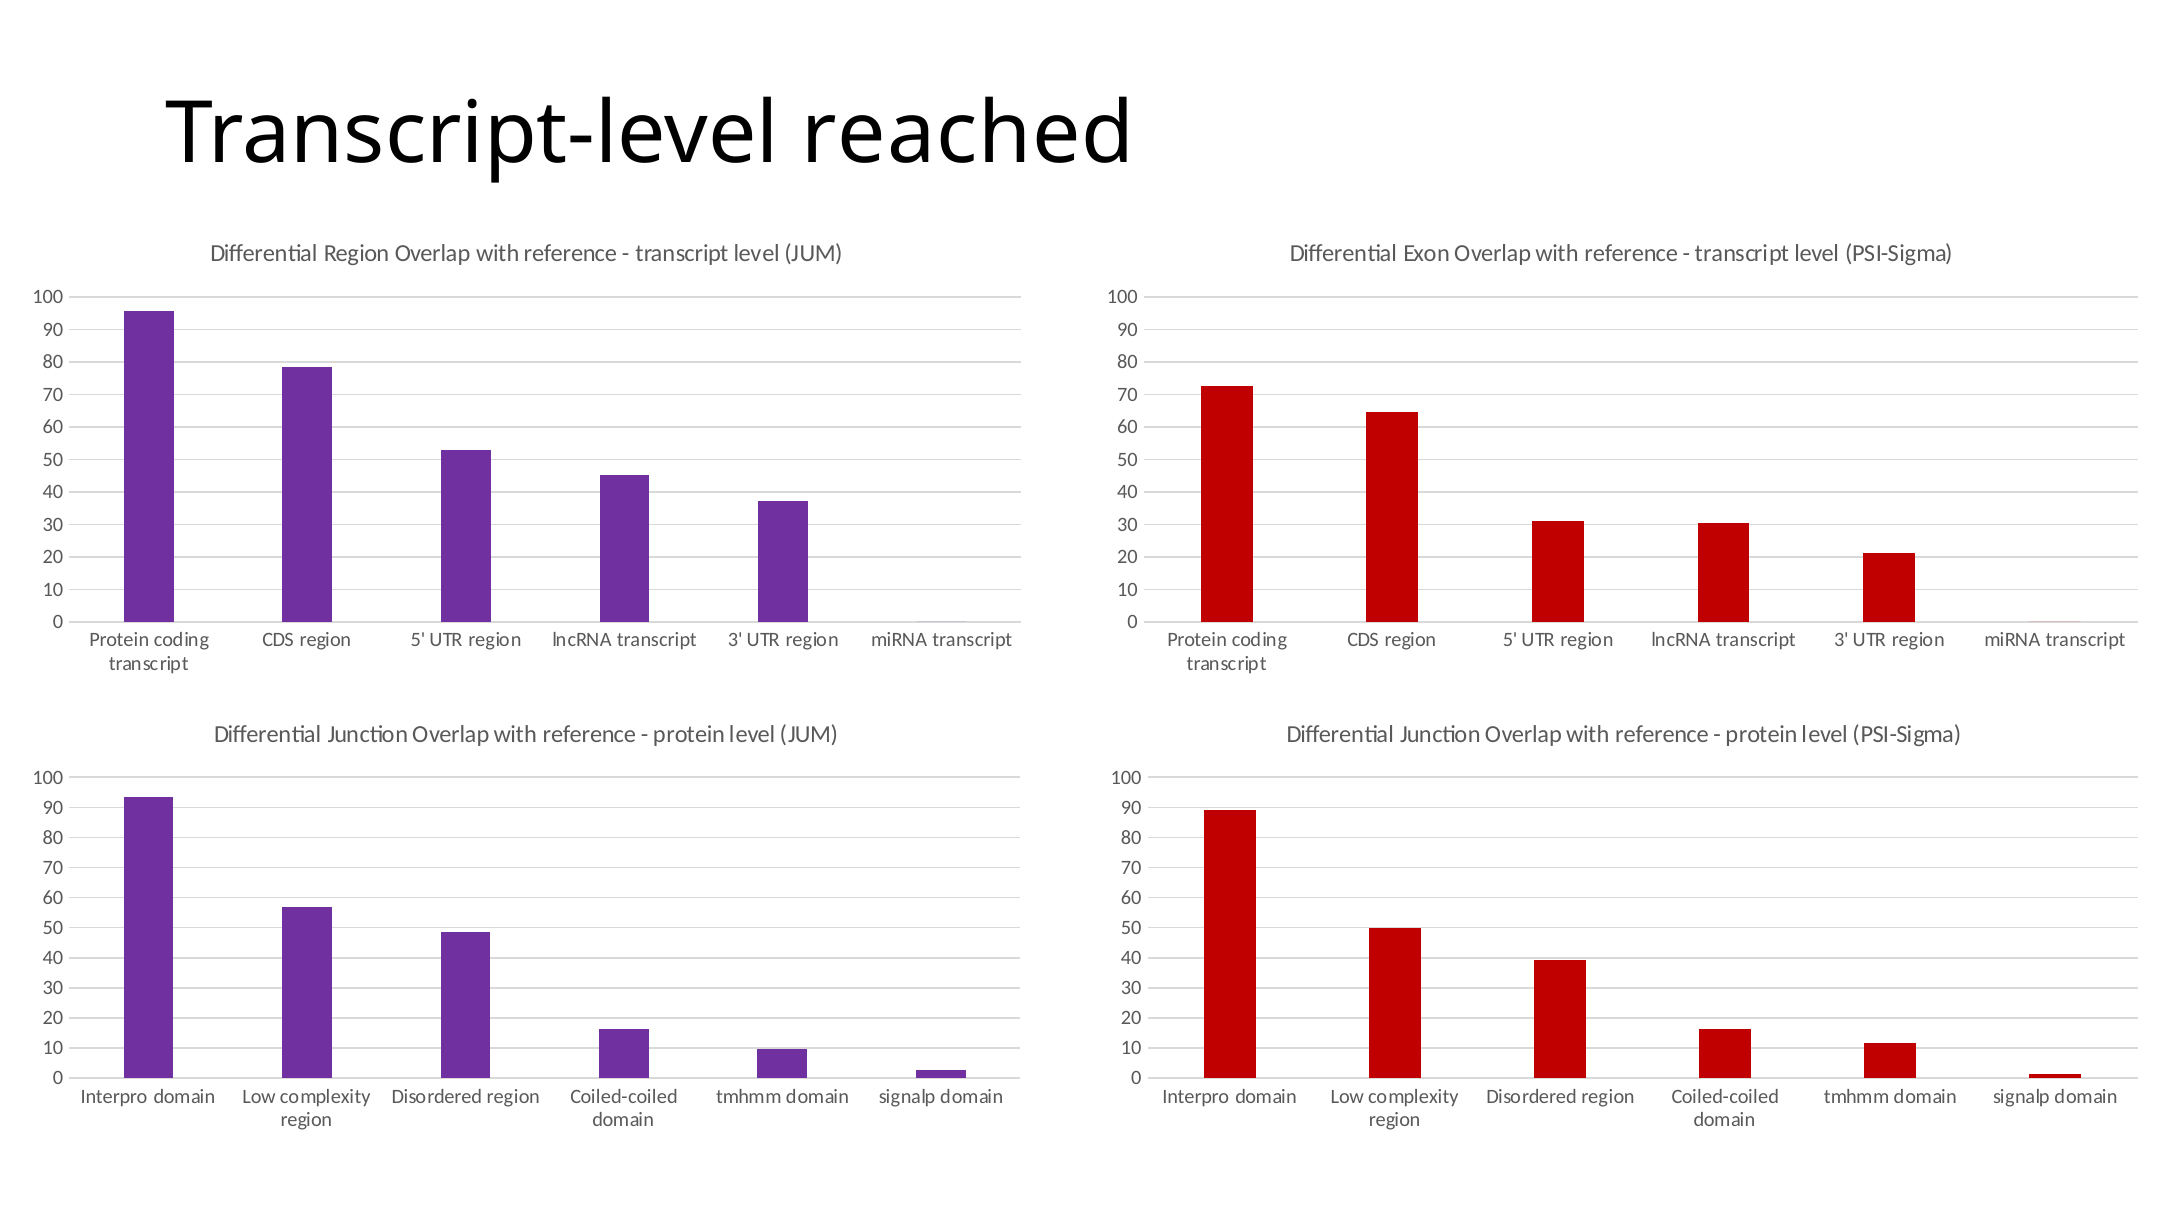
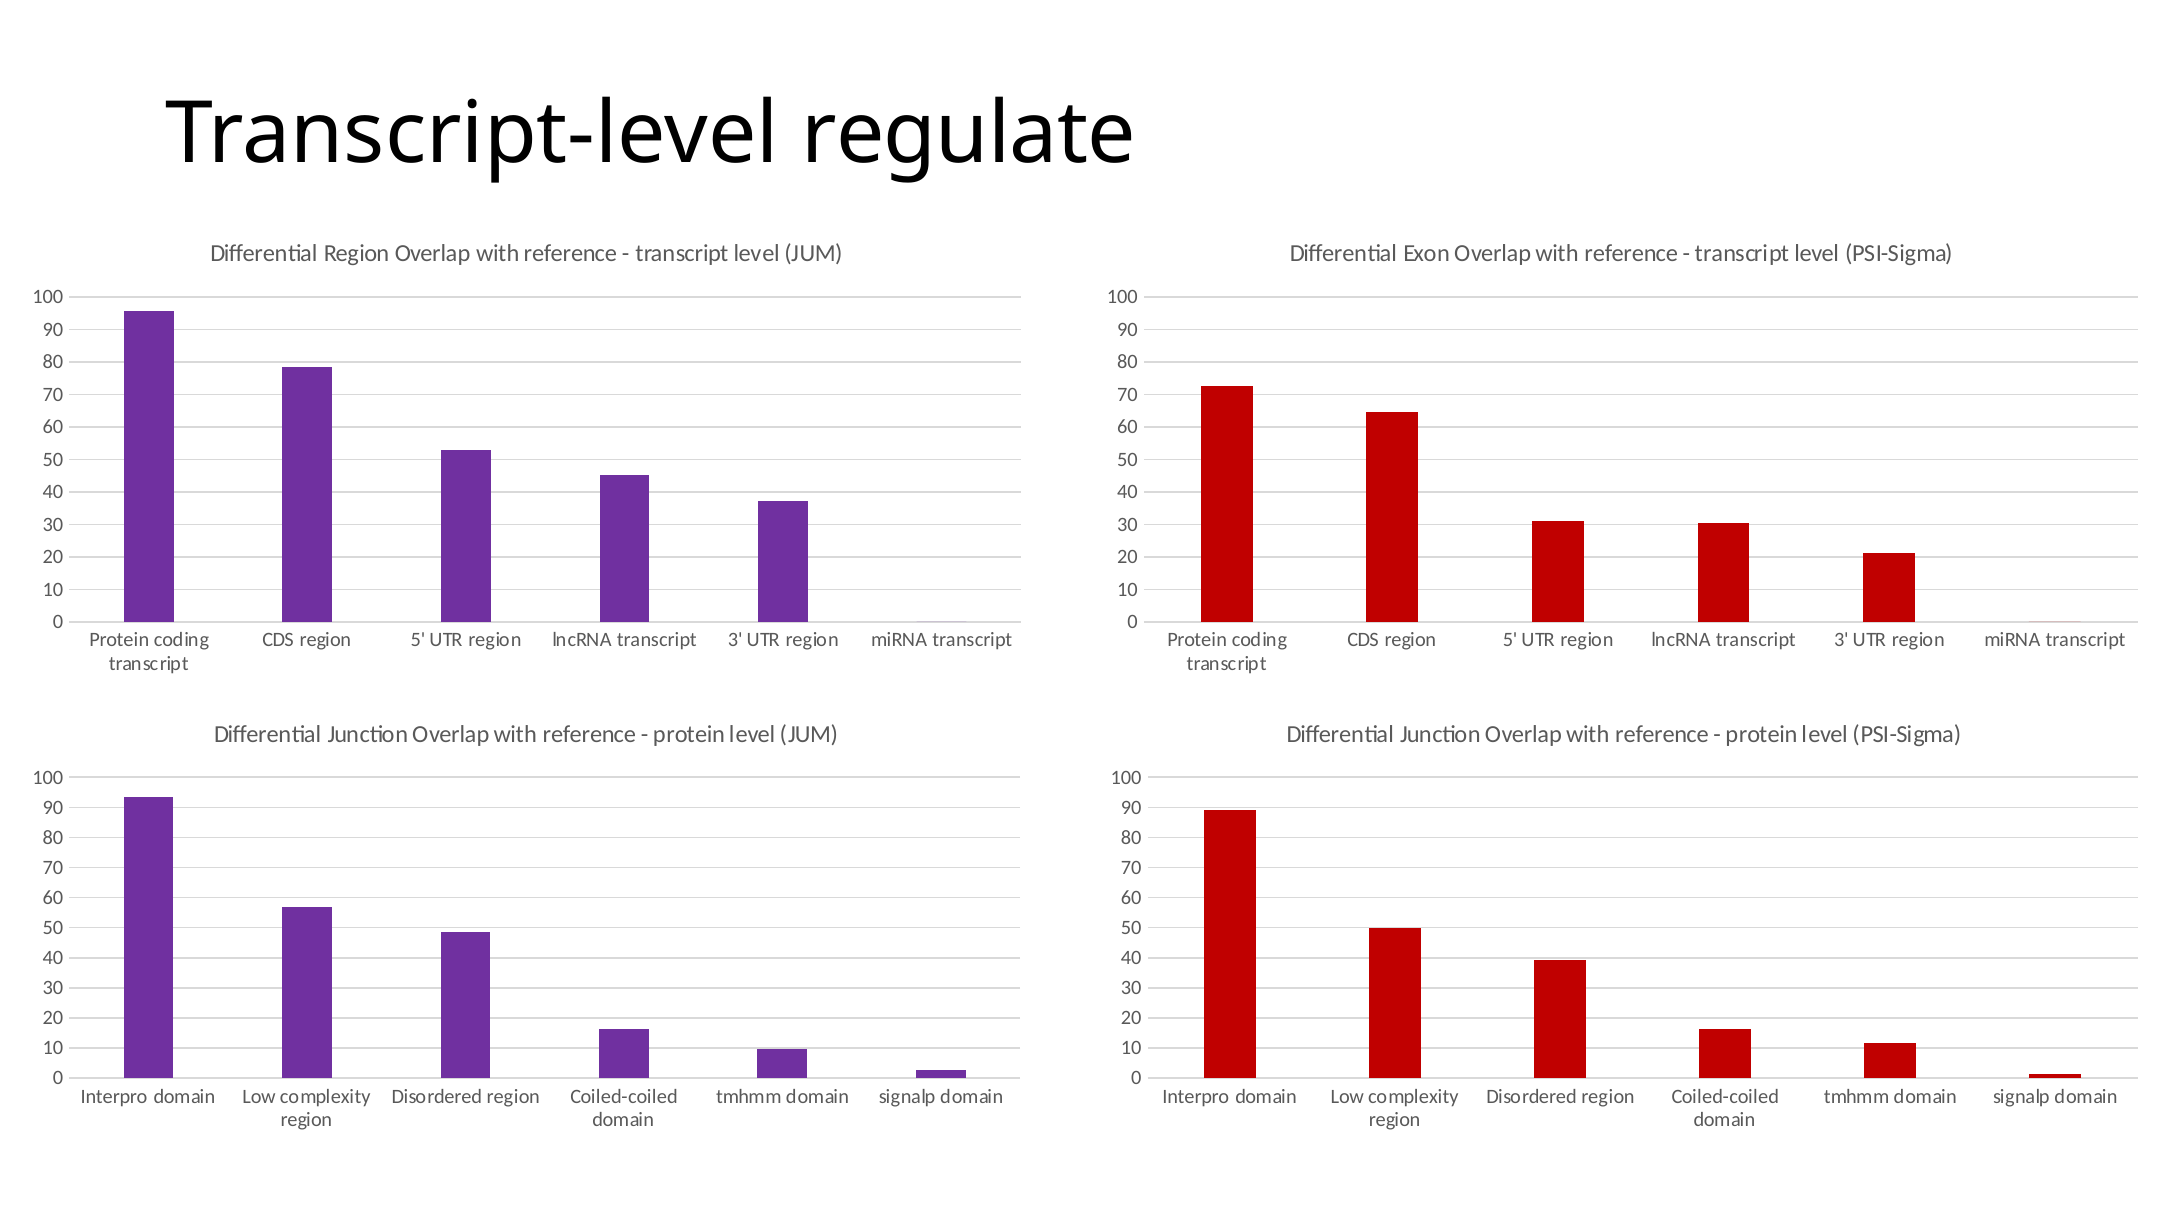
reached: reached -> regulate (969, 134)
